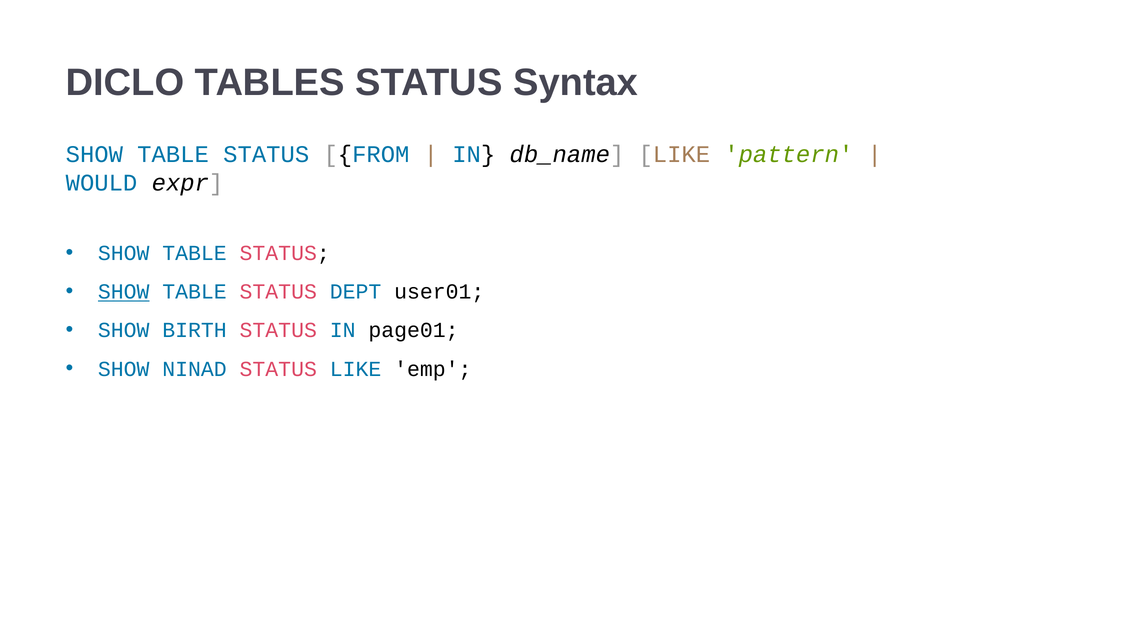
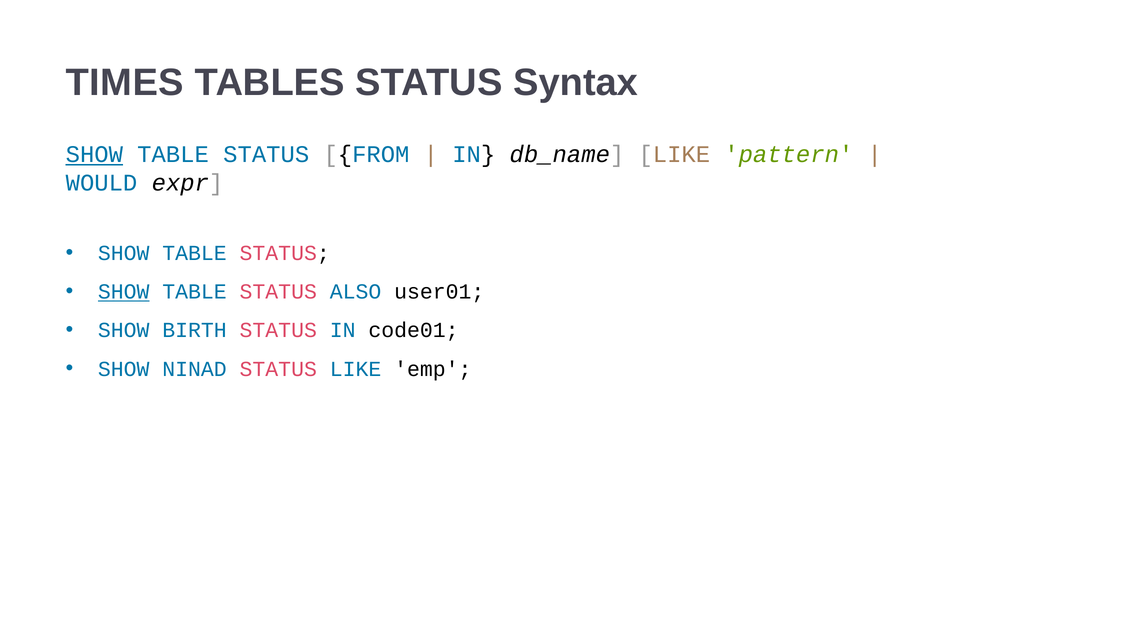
DICLO: DICLO -> TIMES (125, 83)
SHOW underline: none -> present (94, 154)
DEPT: DEPT -> ALSO (356, 292)
page01: page01 -> code01 (413, 330)
